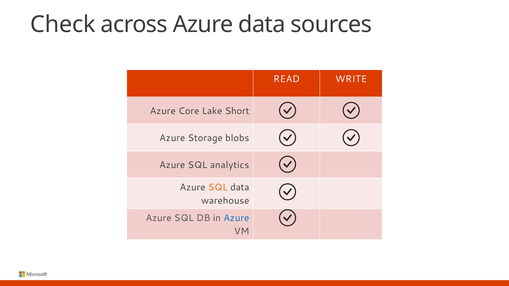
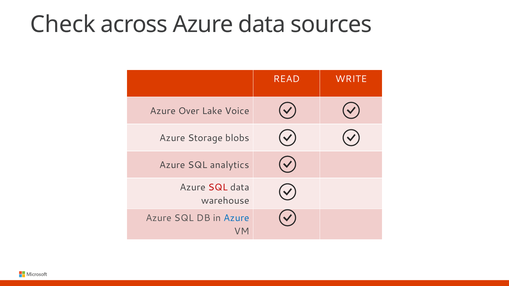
Core: Core -> Over (189, 111)
Short: Short -> Voice (237, 111)
SQL colour: orange -> red (218, 187)
